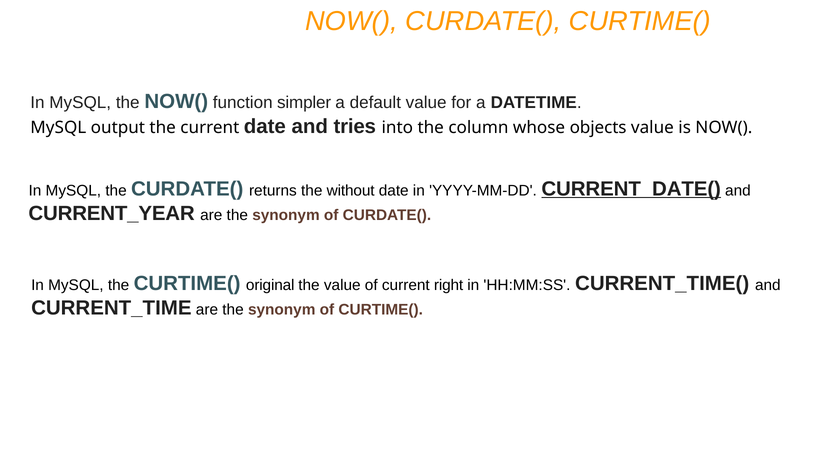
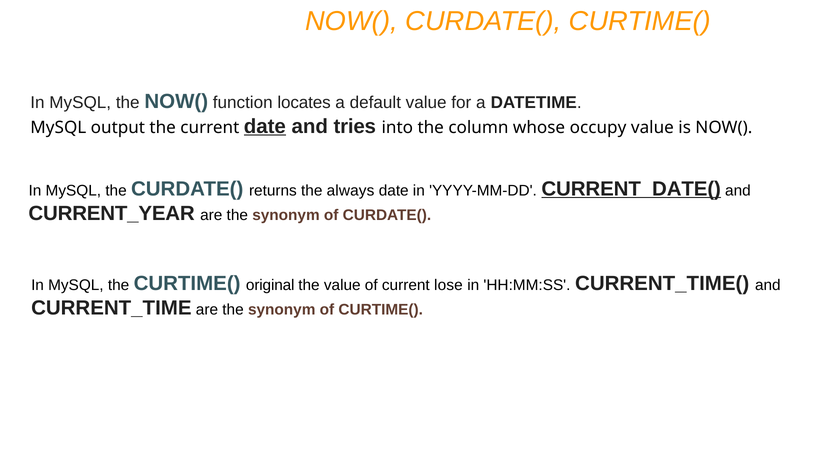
simpler: simpler -> locates (304, 103)
date underline: none -> present (265, 126)
objects: objects -> occupy (598, 128)
without: without -> always (350, 191)
right: right -> lose (448, 285)
